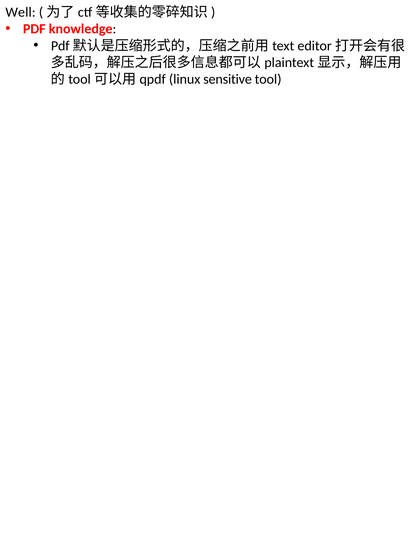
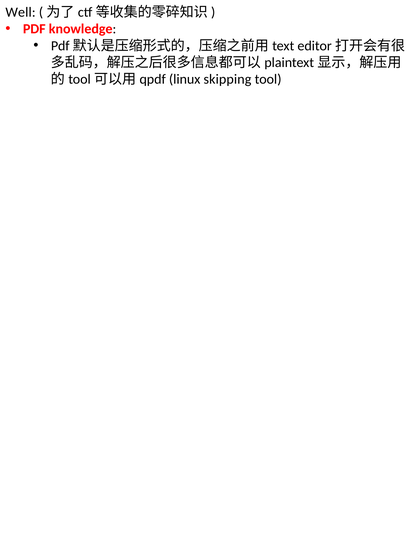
sensitive: sensitive -> skipping (227, 79)
